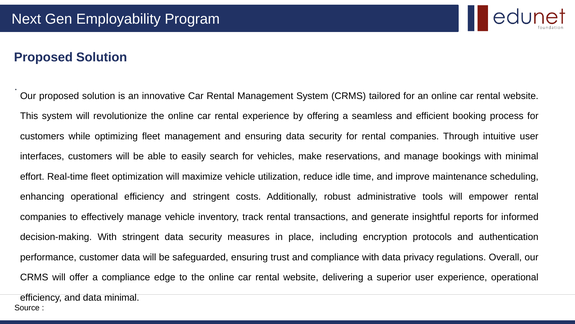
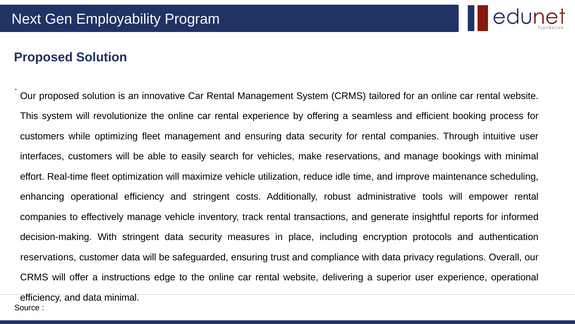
performance: performance -> reservations (48, 257)
a compliance: compliance -> instructions (126, 277)
